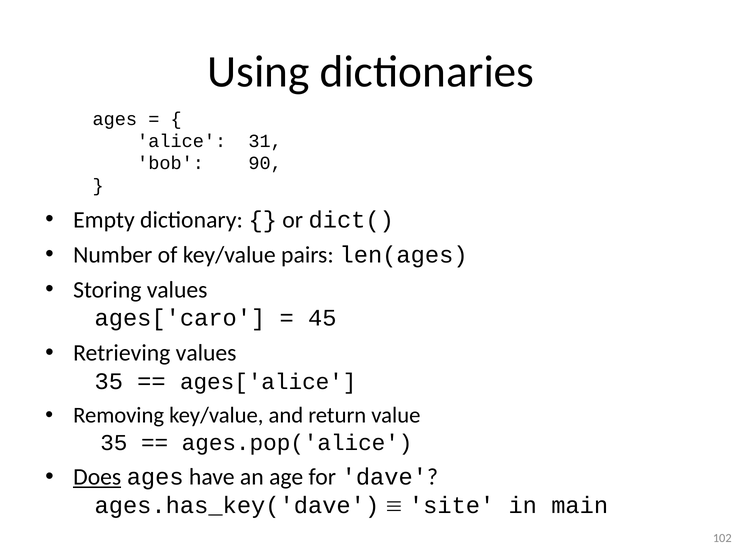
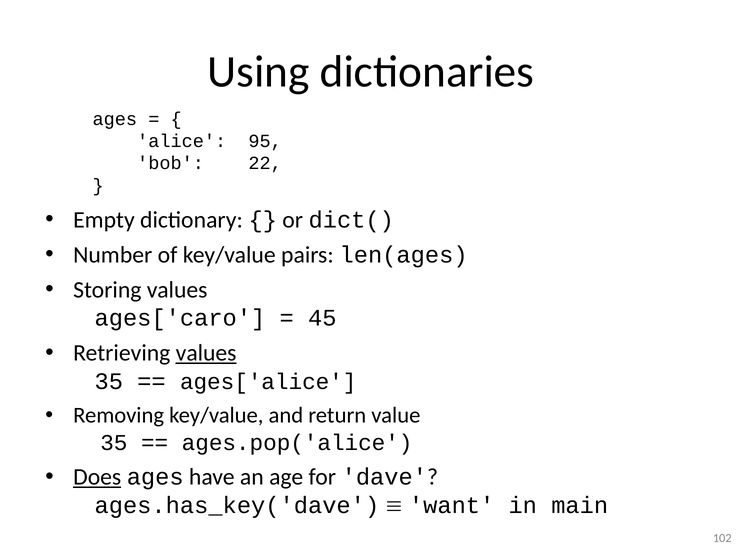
31: 31 -> 95 (265, 141)
90: 90 -> 22 (265, 164)
values underline: none -> present (206, 353)
site: site -> want (452, 506)
